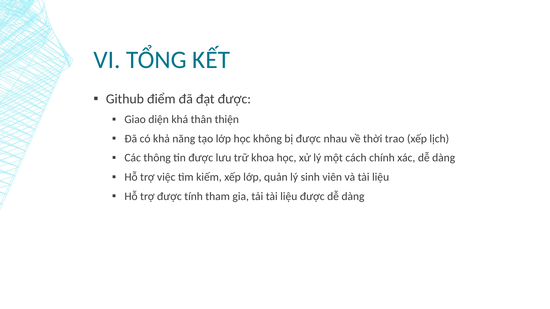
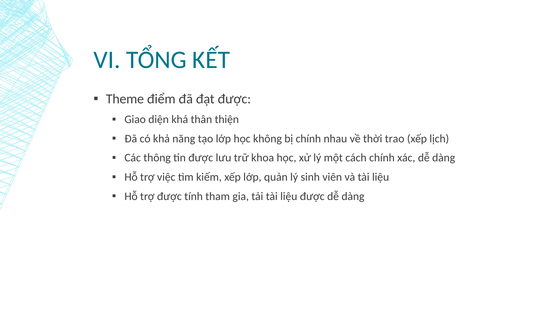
Github: Github -> Theme (125, 99)
bị được: được -> chính (308, 139)
